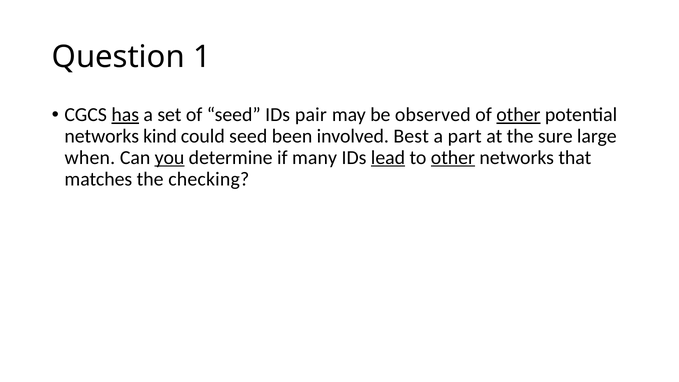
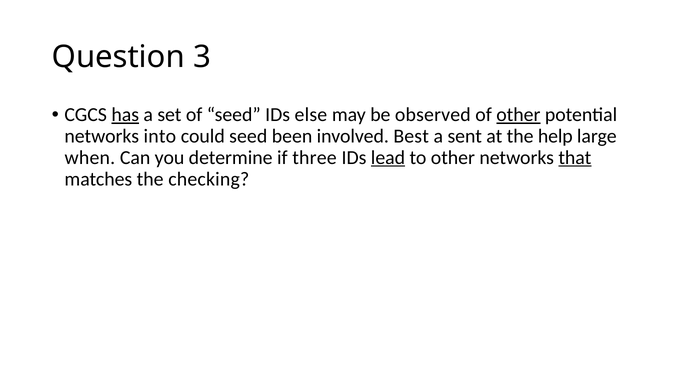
1: 1 -> 3 (202, 57)
pair: pair -> else (311, 115)
kind: kind -> into (160, 136)
part: part -> sent (465, 136)
sure: sure -> help (555, 136)
you underline: present -> none (170, 158)
many: many -> three (314, 158)
other underline: present -> none (453, 158)
that underline: none -> present (575, 158)
